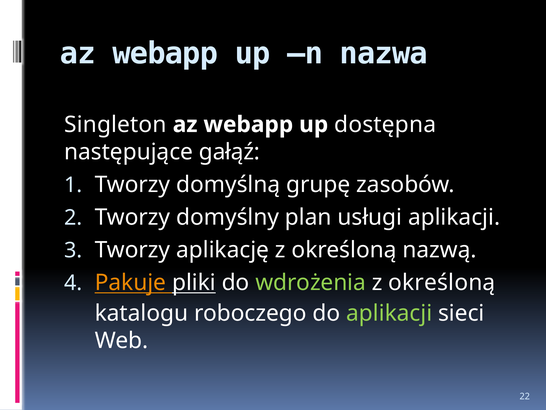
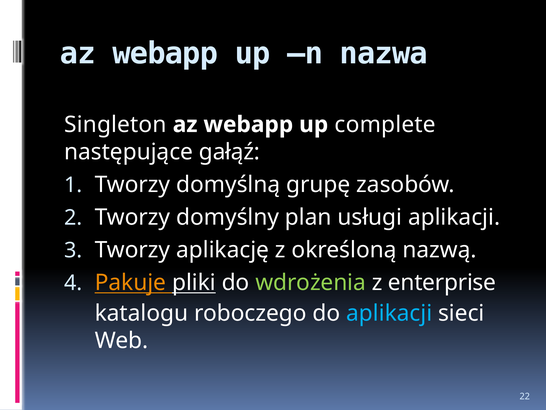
dostępna: dostępna -> complete (385, 124)
określoną: określoną -> enterprise (442, 282)
aplikacji colour: light green -> light blue (389, 313)
